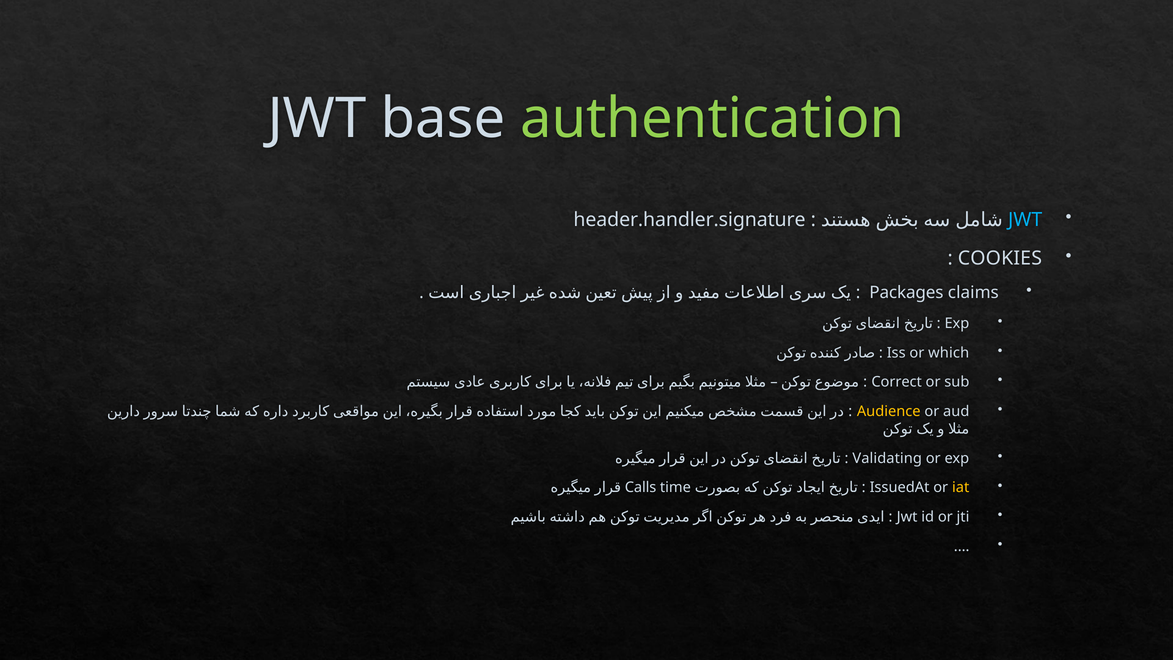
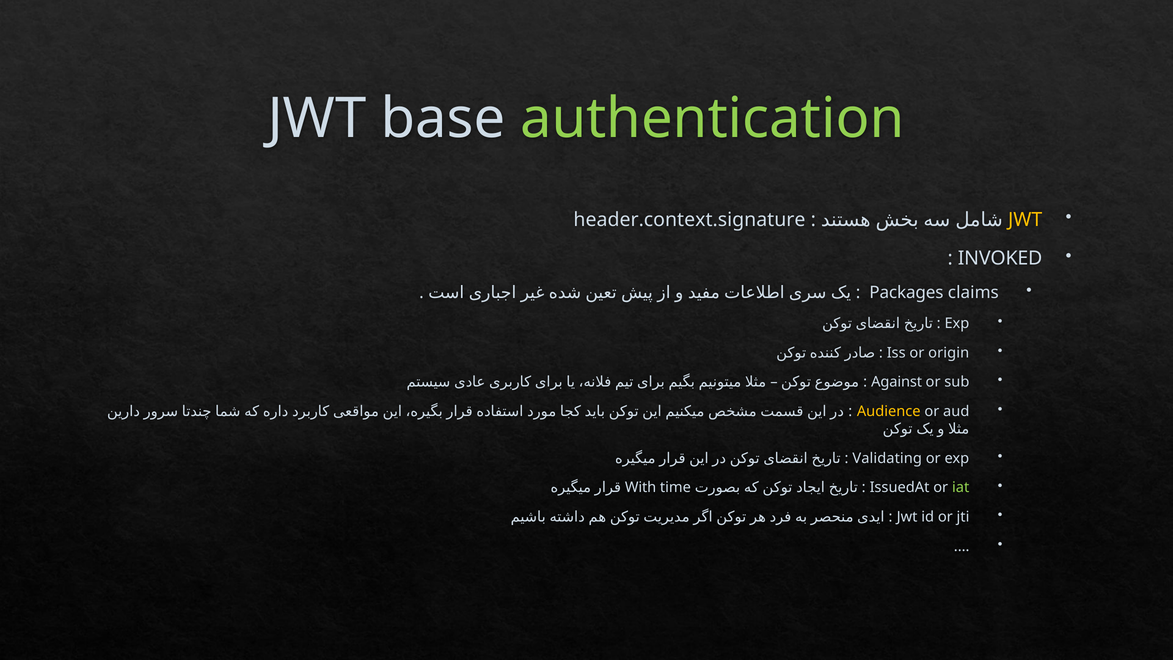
header.handler.signature: header.handler.signature -> header.context.signature (689, 220)
JWT colour: light blue -> yellow (1025, 220)
COOKIES: COOKIES -> INVOKED (1000, 258)
which: which -> origin (949, 353)
Correct: Correct -> Against (897, 382)
Calls: Calls -> With (641, 488)
iat colour: yellow -> light green (961, 488)
